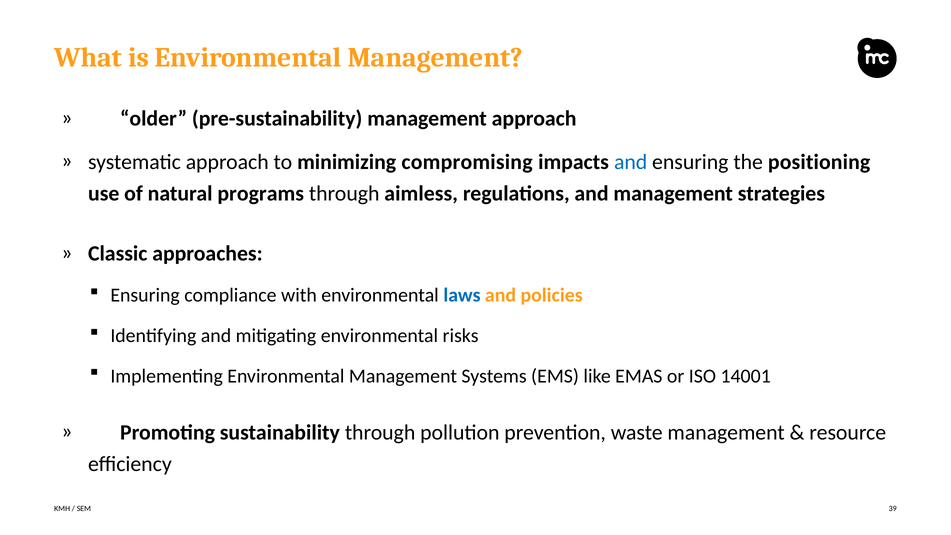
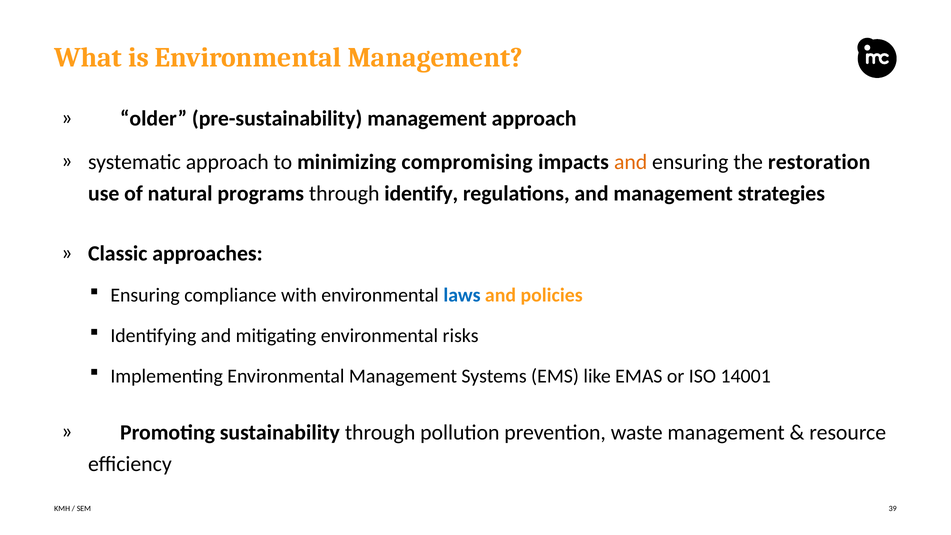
and colour: blue -> orange (631, 162)
positioning: positioning -> restoration (819, 162)
aimless: aimless -> identify (421, 193)
